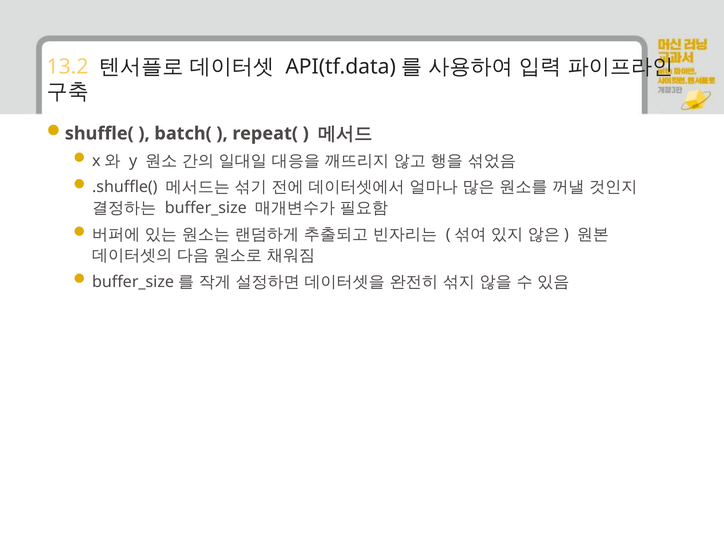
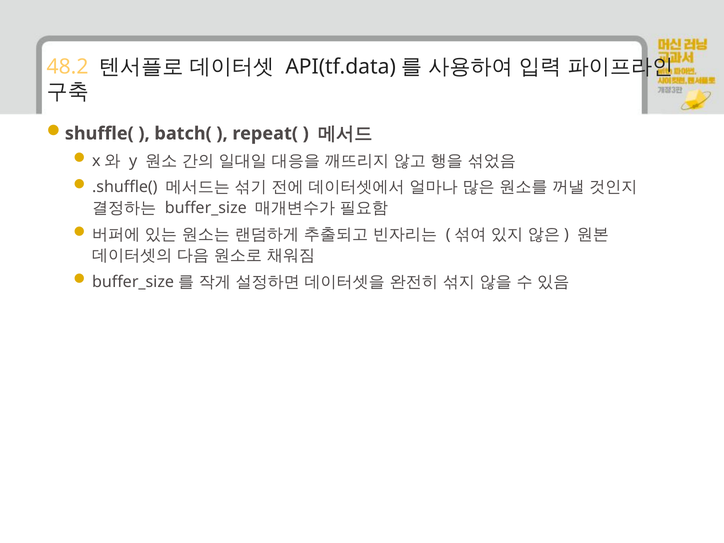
13.2: 13.2 -> 48.2 (68, 67)
